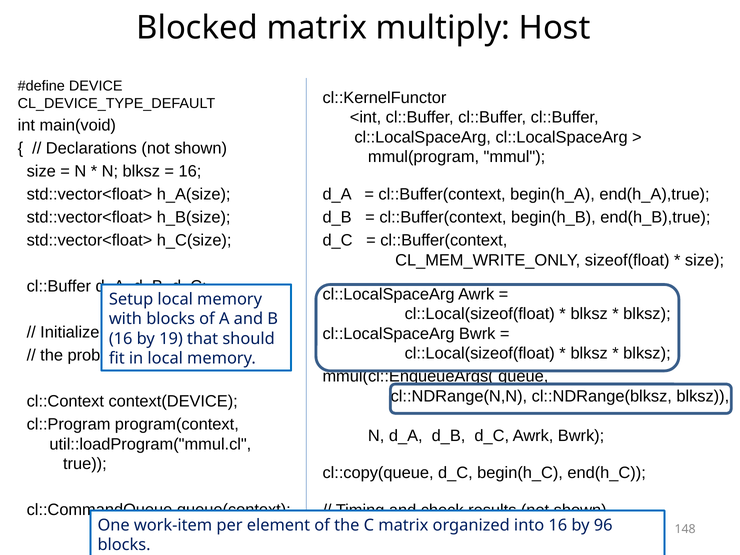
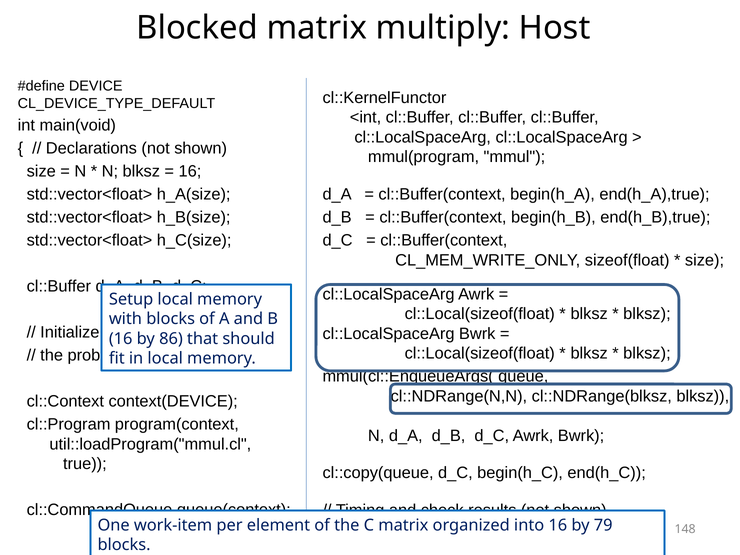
19: 19 -> 86 (171, 339)
96: 96 -> 79 (603, 525)
